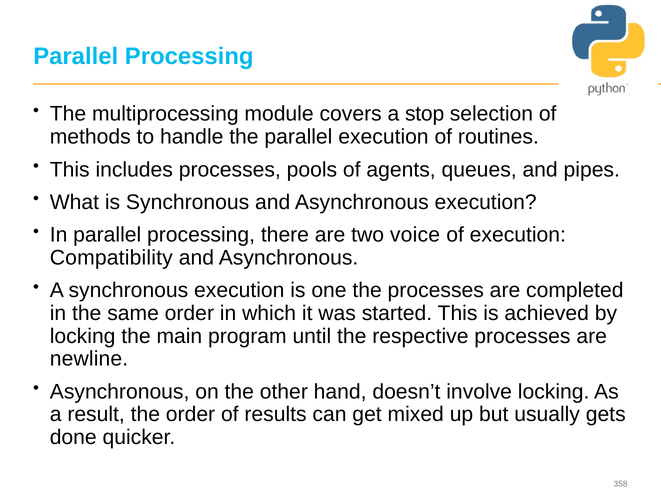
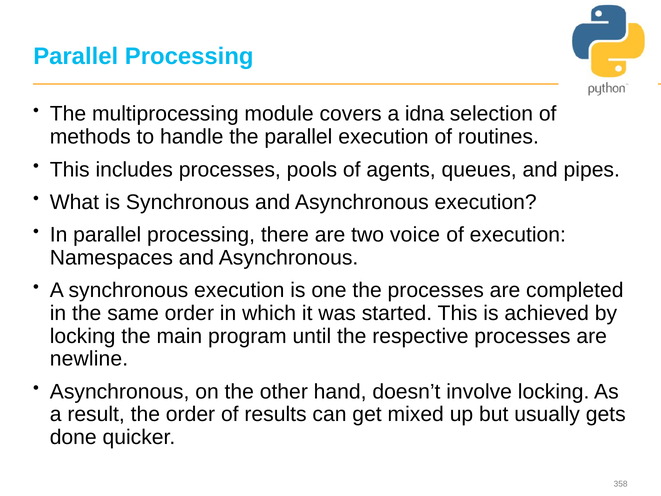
stop: stop -> idna (425, 114)
Compatibility: Compatibility -> Namespaces (111, 258)
